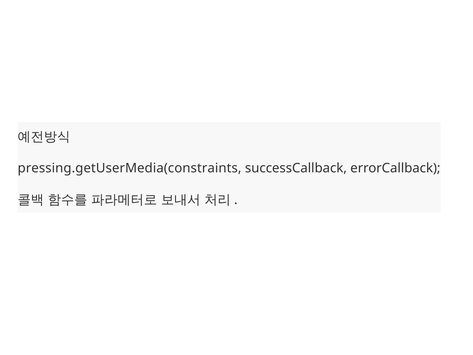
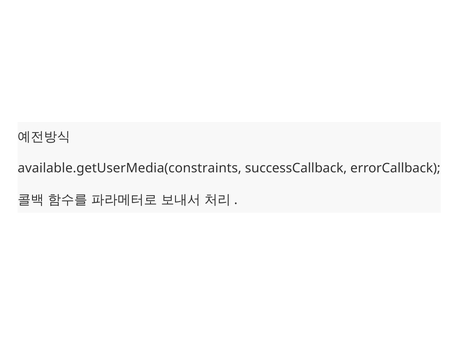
pressing.getUserMedia(constraints: pressing.getUserMedia(constraints -> available.getUserMedia(constraints (130, 168)
